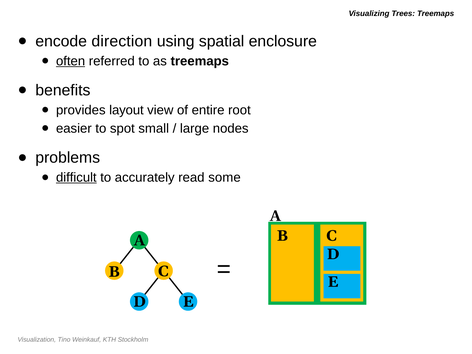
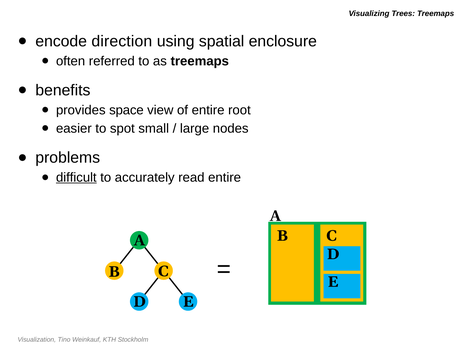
often underline: present -> none (71, 61)
layout: layout -> space (126, 110)
read some: some -> entire (225, 177)
